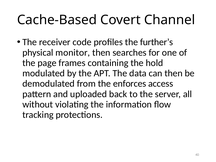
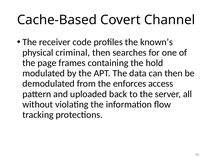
further’s: further’s -> known’s (156, 42)
monitor: monitor -> criminal (73, 53)
